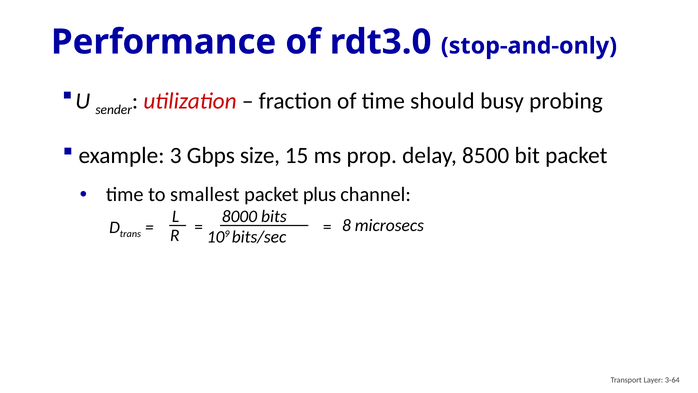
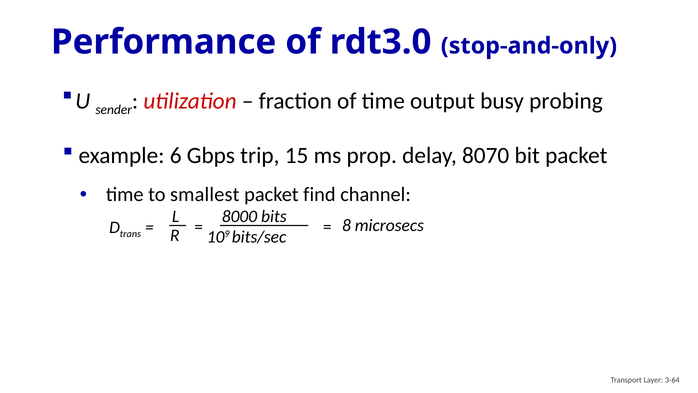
should: should -> output (442, 101)
3: 3 -> 6 (176, 155)
size: size -> trip (260, 155)
8500: 8500 -> 8070 (486, 155)
plus: plus -> find (319, 195)
